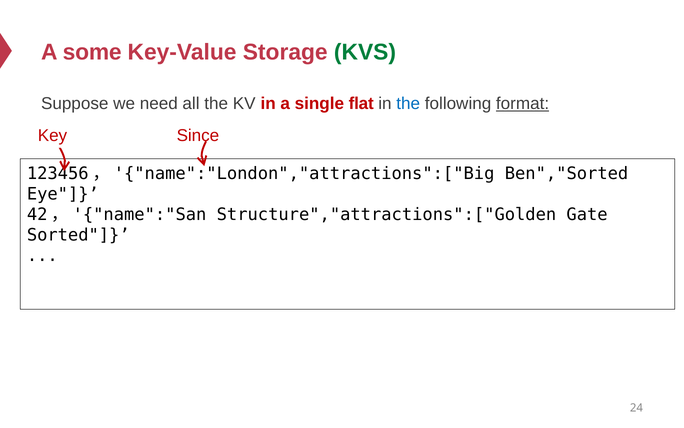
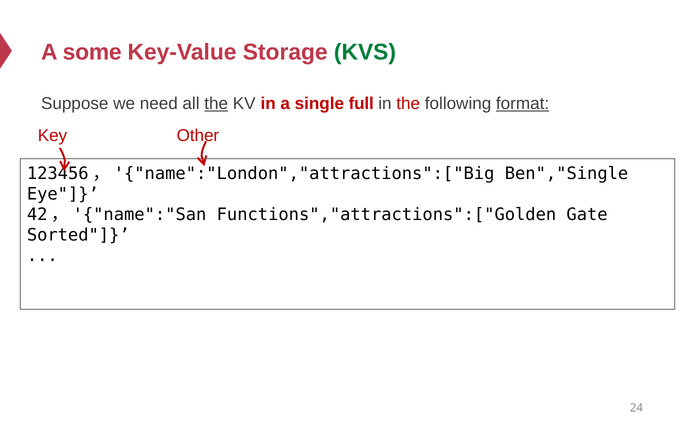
the underline: none -> present (216, 103)
flat: flat -> full (361, 103)
the colour: blue -> red (408, 103)
Since: Since -> Other (198, 135)
Ben","Sorted: Ben","Sorted -> Ben","Single (567, 173)
Structure","attractions":["Golden: Structure","attractions":["Golden -> Functions","attractions":["Golden (386, 214)
